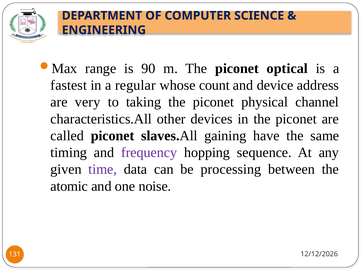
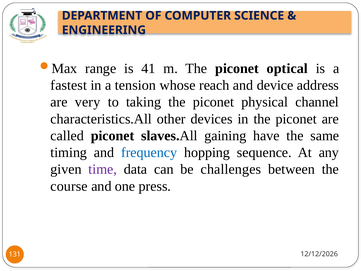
90: 90 -> 41 (148, 68)
regular: regular -> tension (135, 85)
count: count -> reach (214, 85)
frequency colour: purple -> blue (149, 152)
processing: processing -> challenges (231, 169)
atomic: atomic -> course (69, 186)
noise: noise -> press (155, 186)
